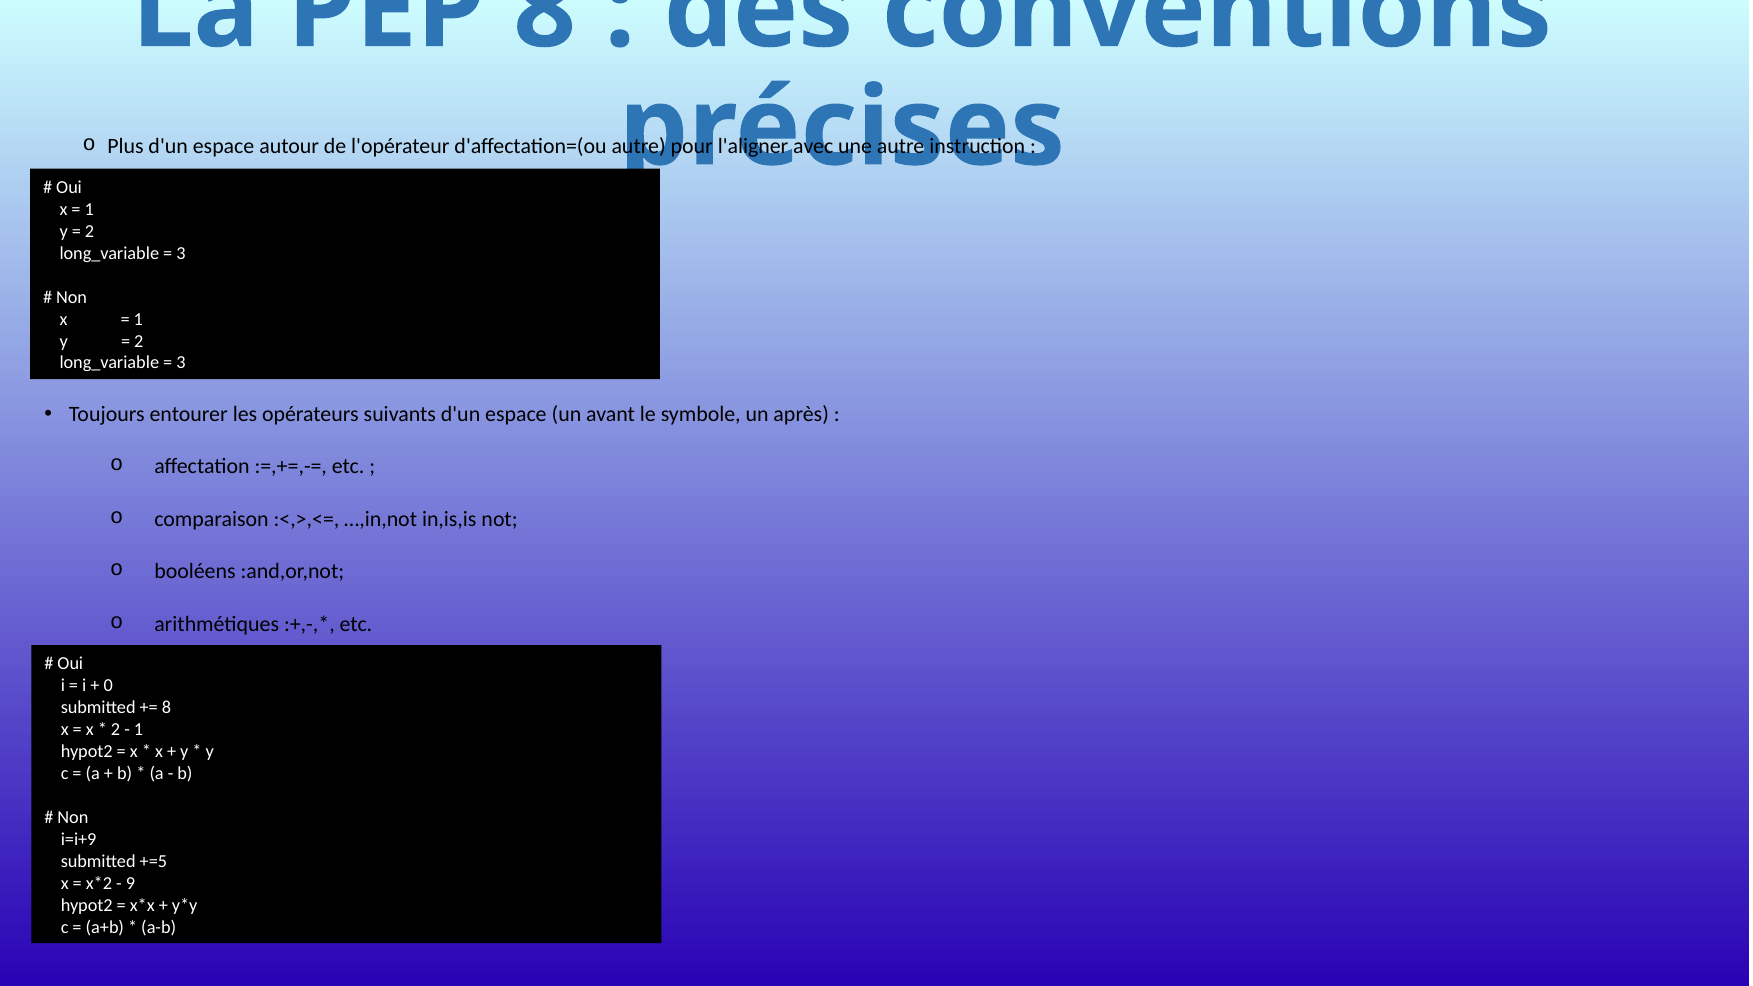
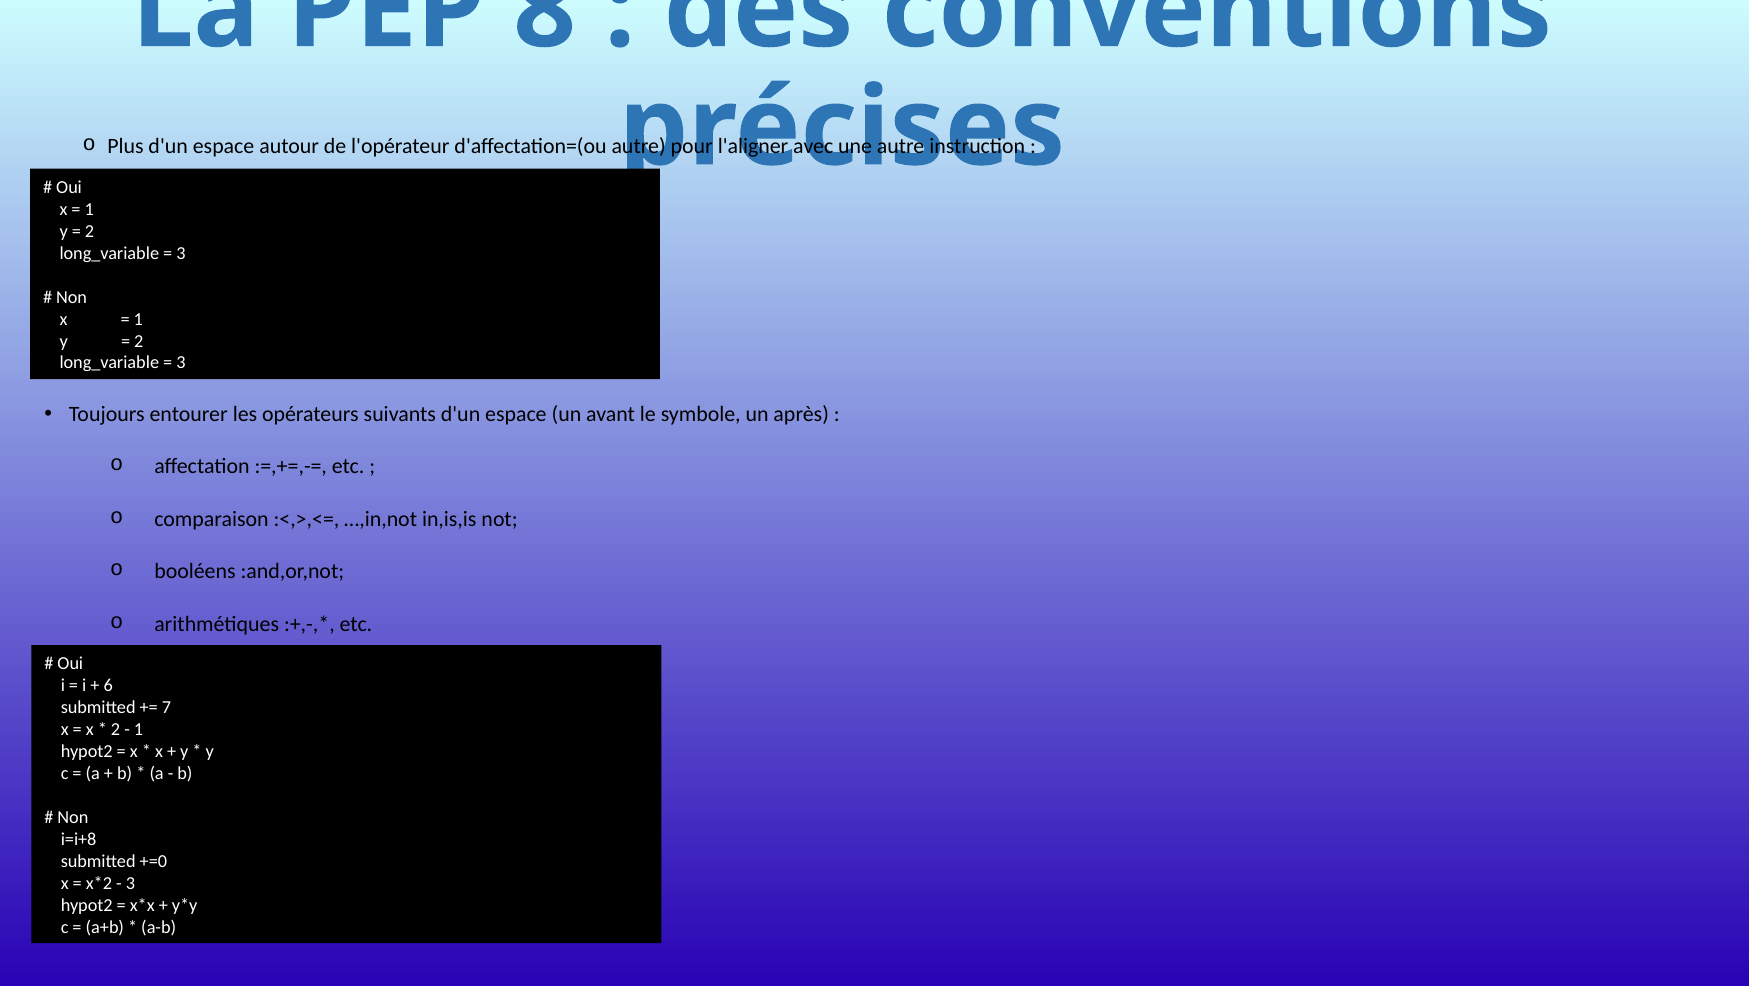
0: 0 -> 6 (108, 686)
8: 8 -> 7 (166, 708)
i=i+9: i=i+9 -> i=i+8 (79, 839)
+=5: +=5 -> +=0 (153, 861)
9: 9 -> 3 (130, 883)
